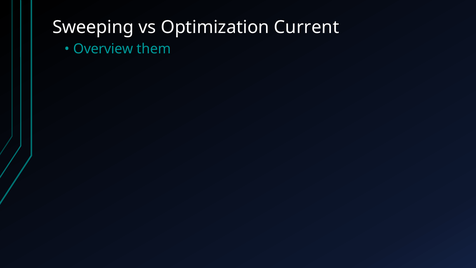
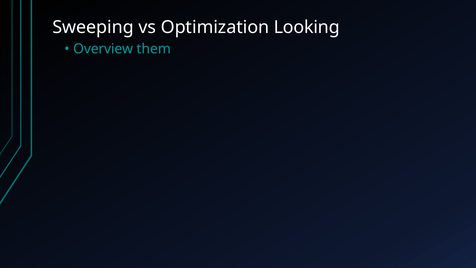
Current: Current -> Looking (307, 27)
